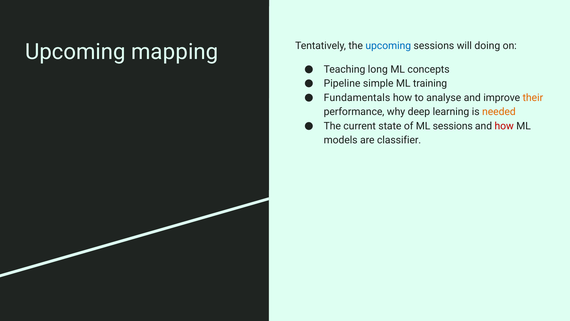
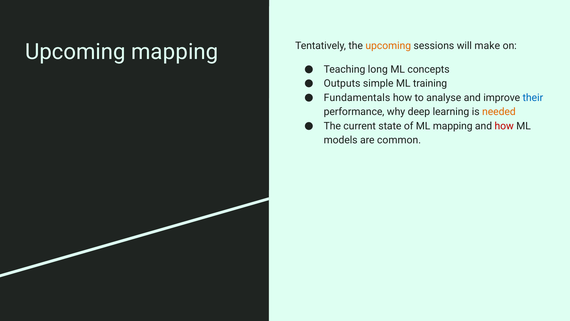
upcoming colour: blue -> orange (388, 46)
doing: doing -> make (487, 46)
Pipeline: Pipeline -> Outputs (342, 83)
their colour: orange -> blue (533, 98)
ML sessions: sessions -> mapping (453, 126)
classifier: classifier -> common (399, 140)
